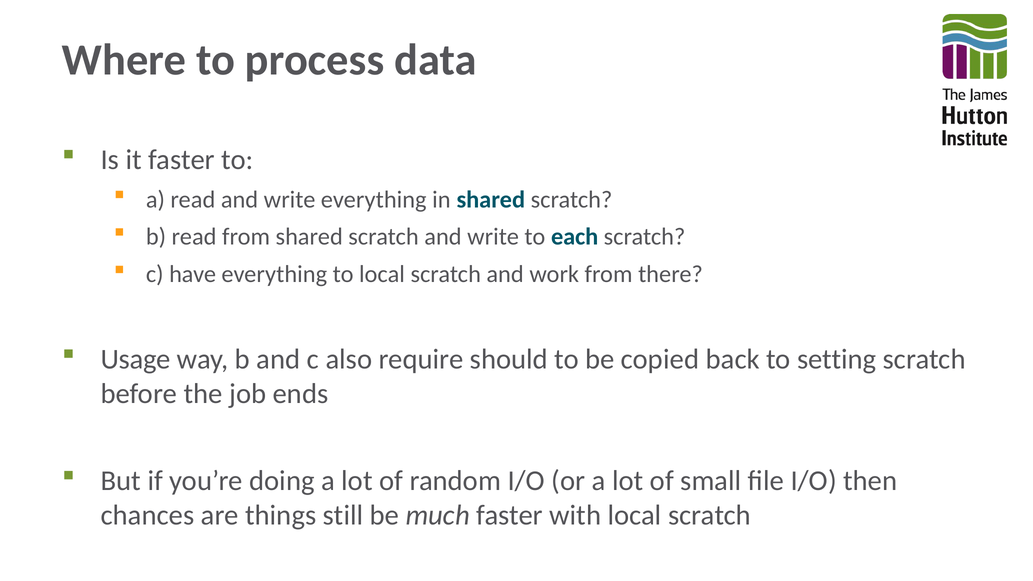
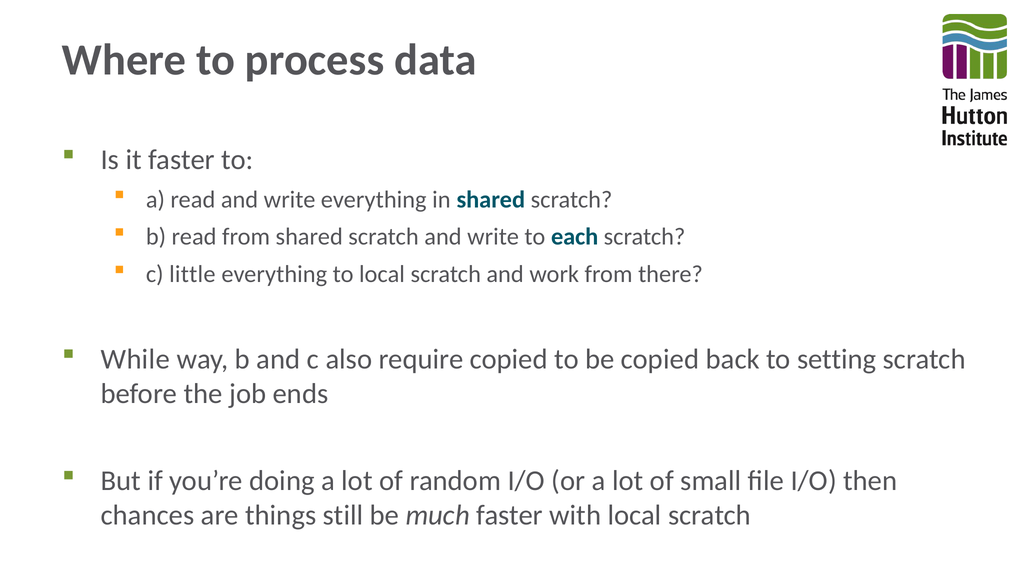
have: have -> little (192, 274)
Usage: Usage -> While (135, 359)
require should: should -> copied (509, 359)
